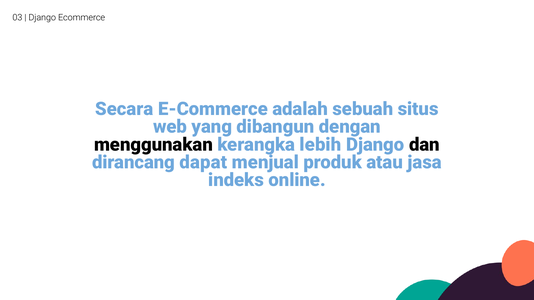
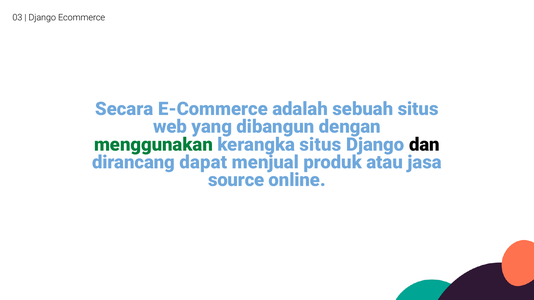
menggunakan colour: black -> green (153, 145)
kerangka lebih: lebih -> situs (320, 145)
indeks: indeks -> source (236, 180)
